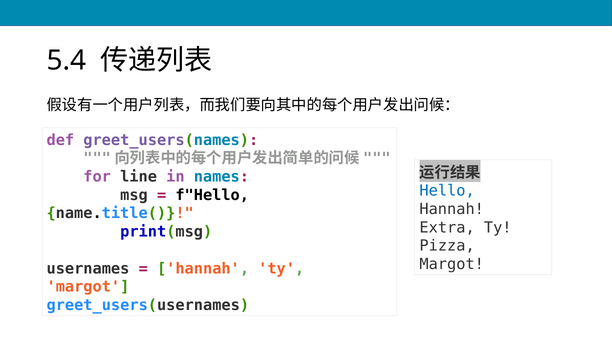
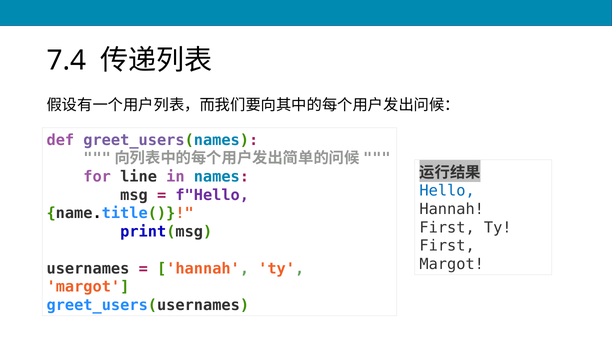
5.4: 5.4 -> 7.4 (66, 61)
f"Hello colour: black -> purple (212, 195)
Extra: Extra -> First (447, 228)
Pizza: Pizza -> First (447, 246)
